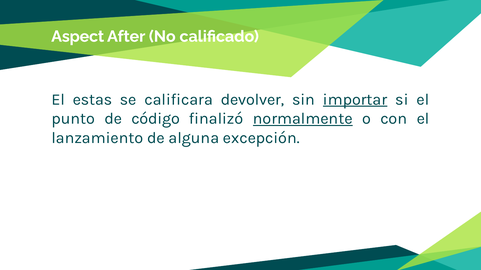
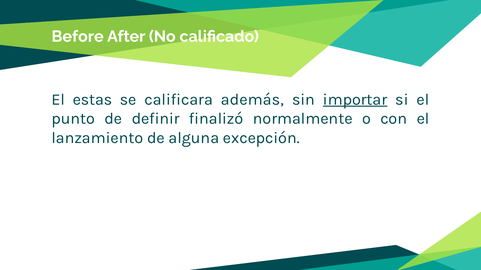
Aspect: Aspect -> Before (78, 37)
devolver: devolver -> además (252, 100)
código: código -> definir (156, 119)
normalmente underline: present -> none (303, 119)
